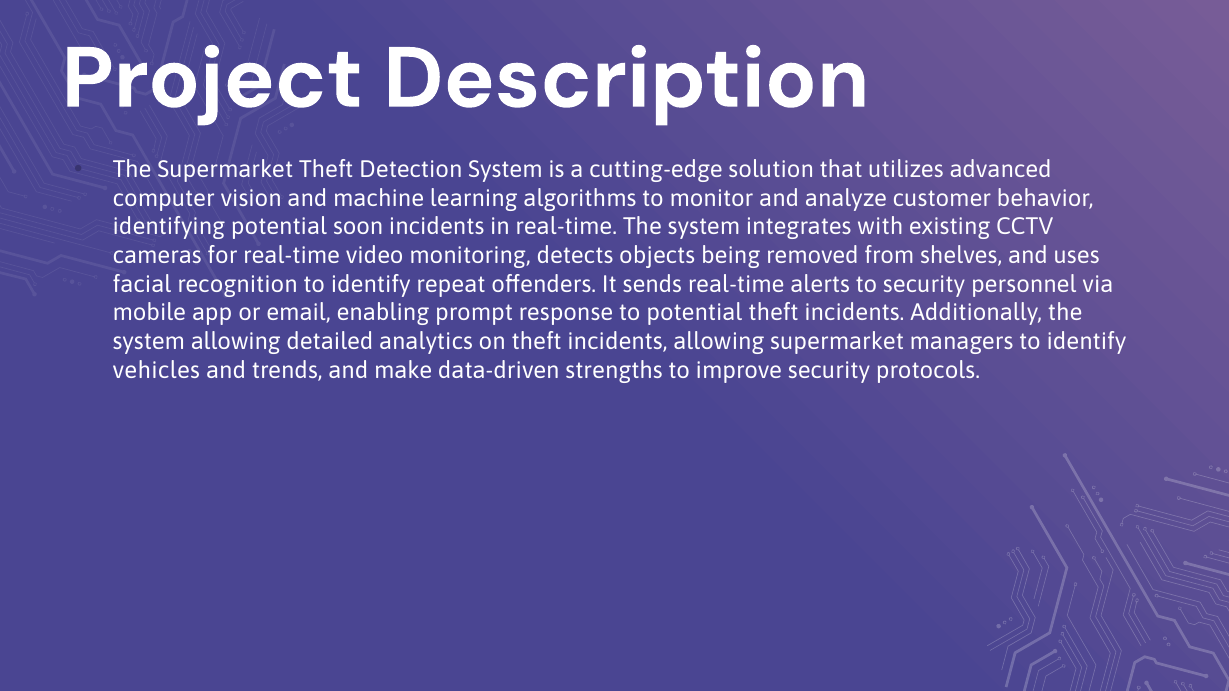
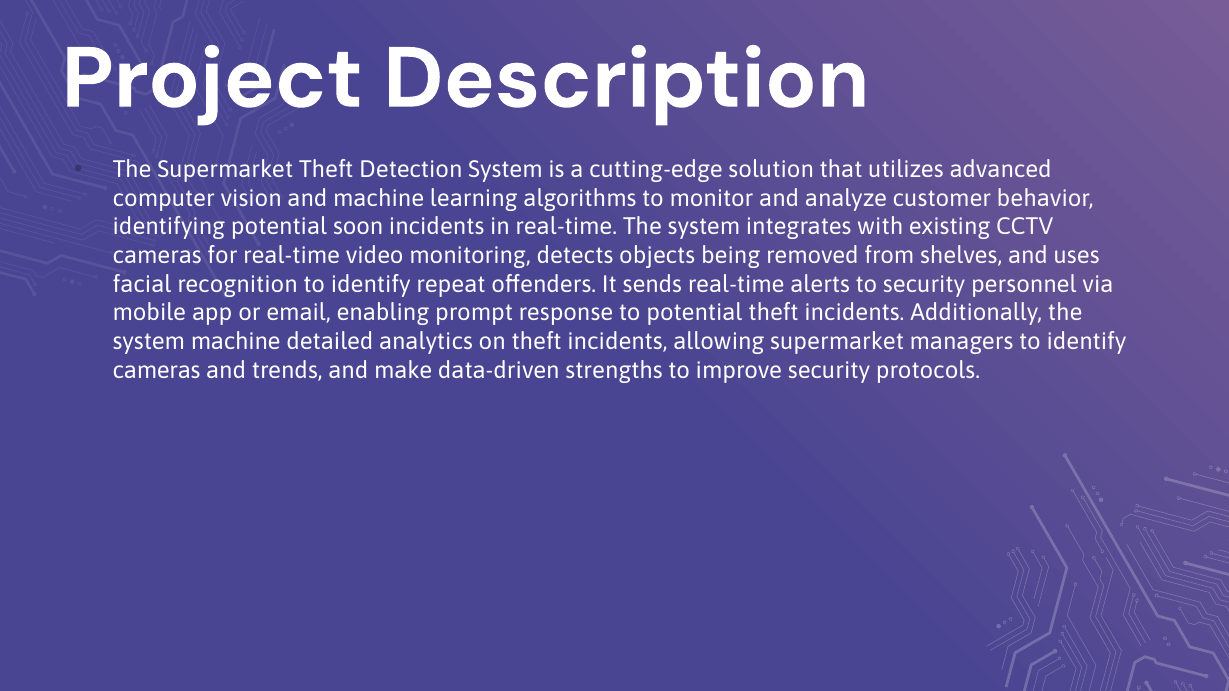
system allowing: allowing -> machine (236, 342)
vehicles: vehicles -> cameras (157, 370)
